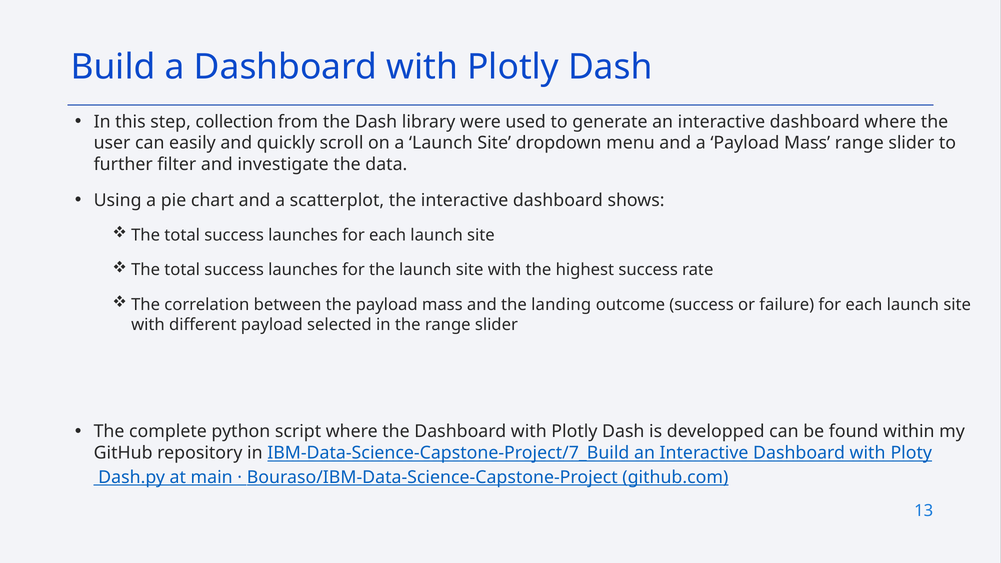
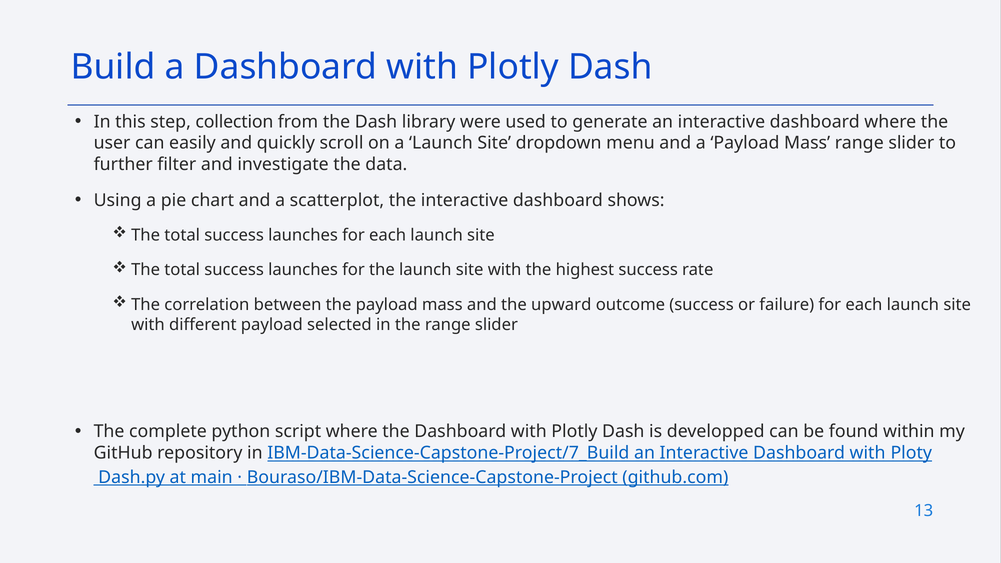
landing: landing -> upward (561, 305)
